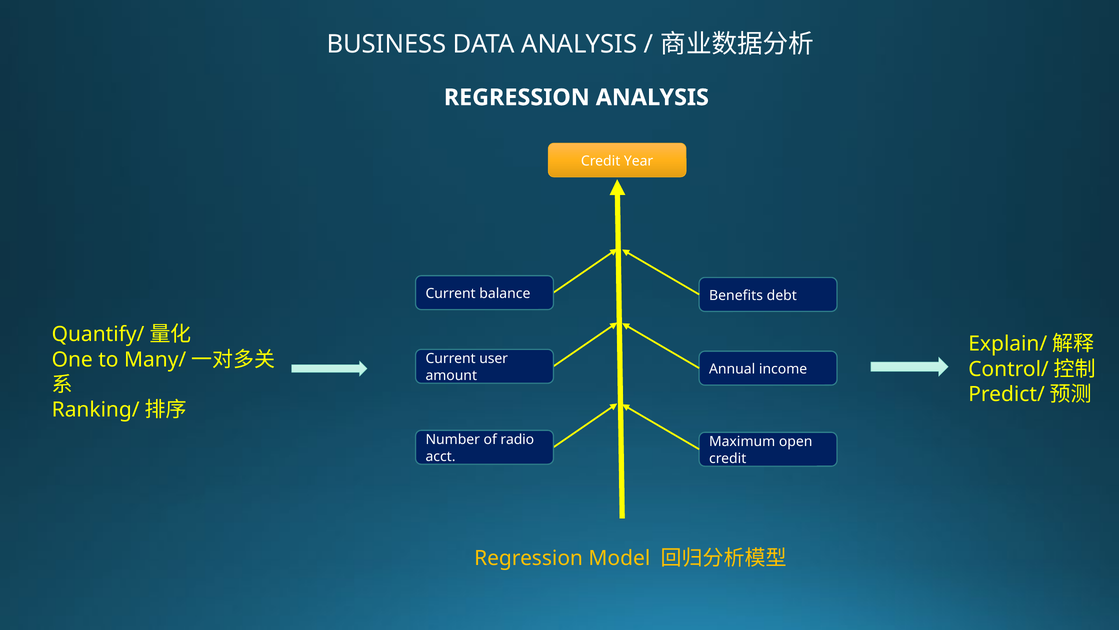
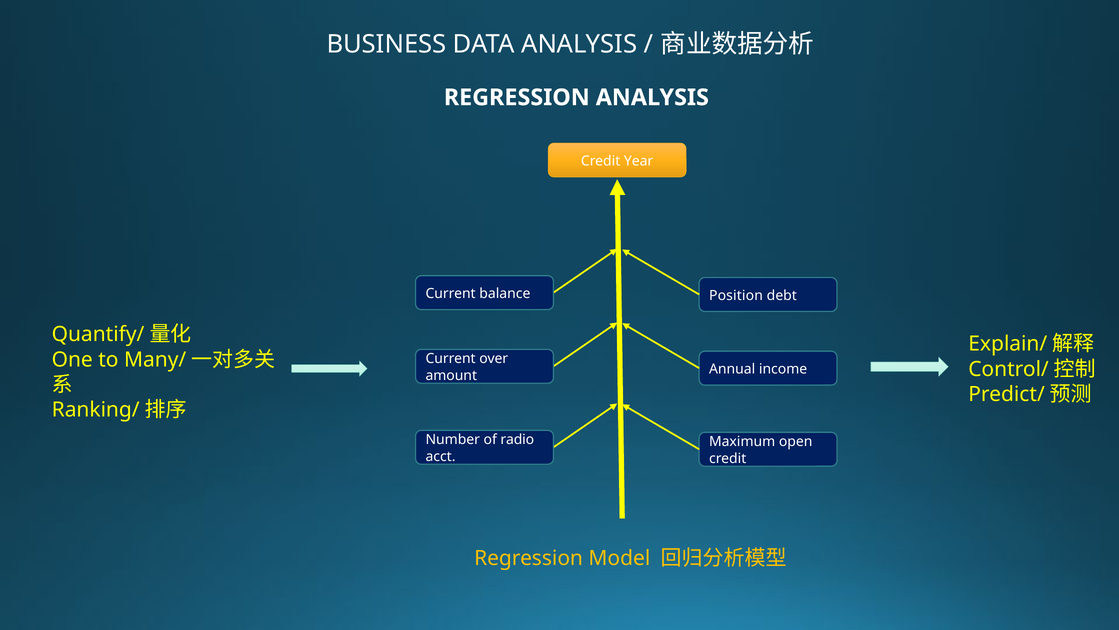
Benefits: Benefits -> Position (736, 295)
user: user -> over (494, 359)
